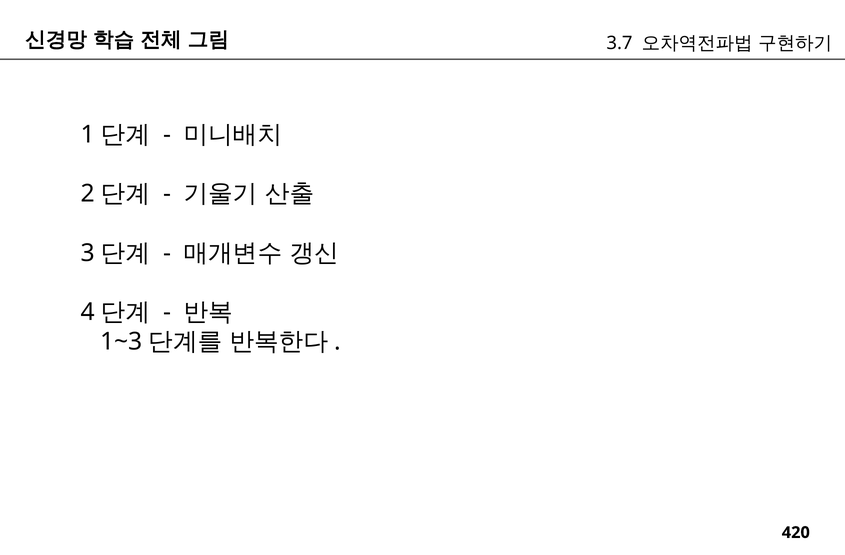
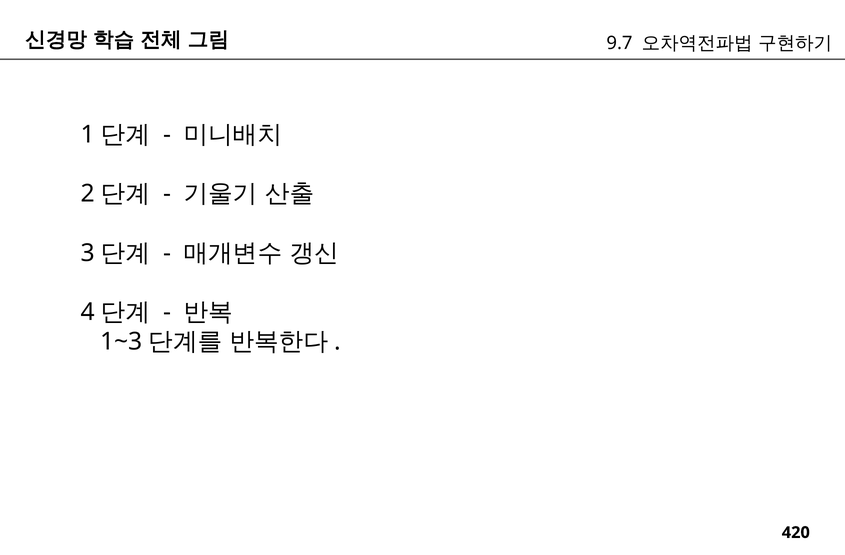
3.7: 3.7 -> 9.7 (620, 43)
